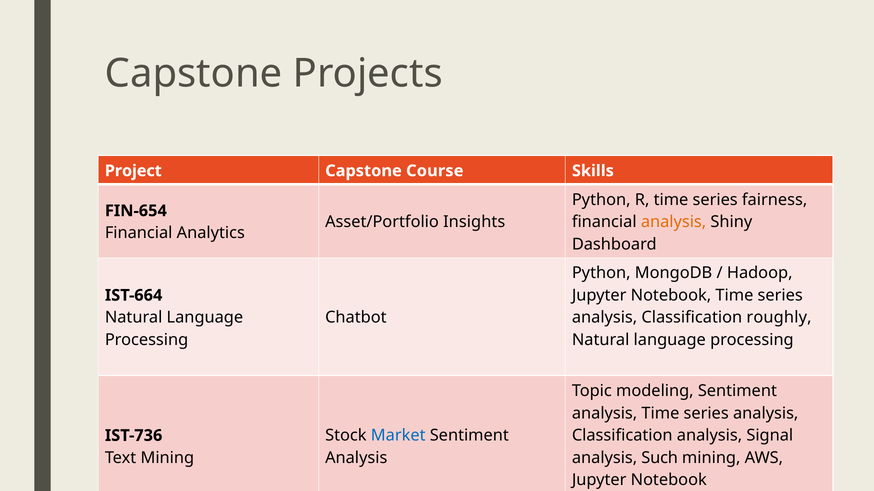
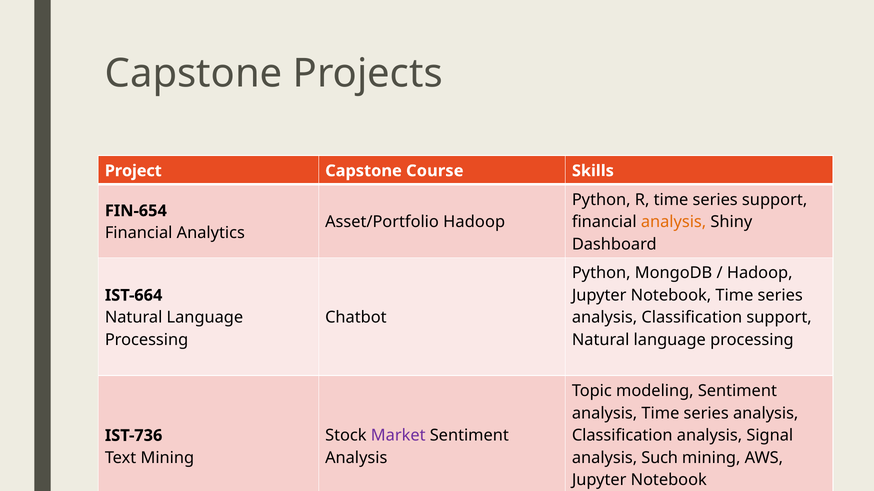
series fairness: fairness -> support (775, 200)
Asset/Portfolio Insights: Insights -> Hadoop (474, 222)
Classification roughly: roughly -> support (779, 318)
Market colour: blue -> purple (398, 436)
